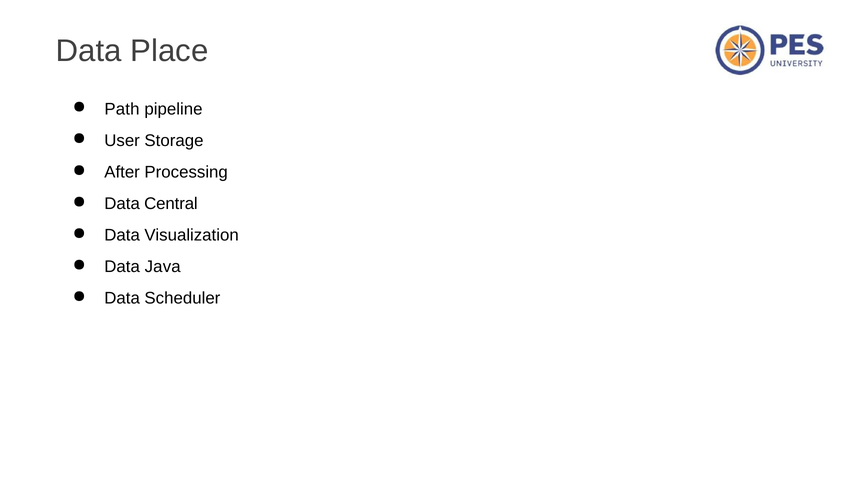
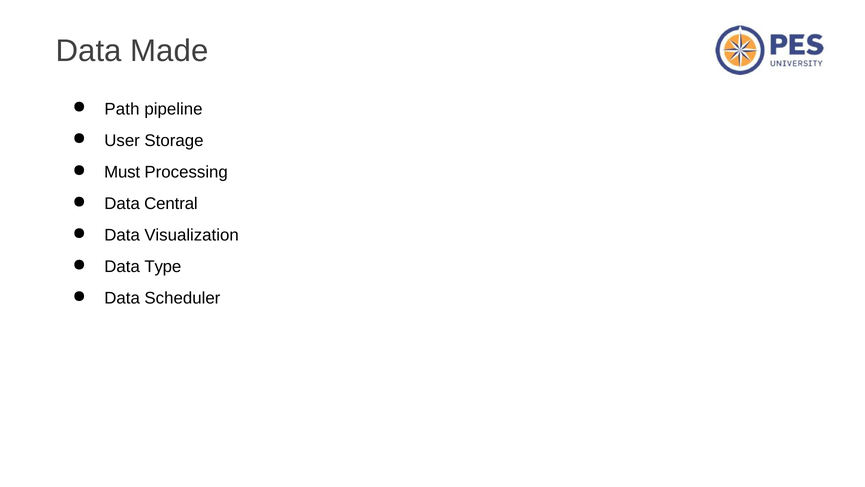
Place: Place -> Made (169, 51)
After: After -> Must (122, 172)
Java: Java -> Type (163, 267)
